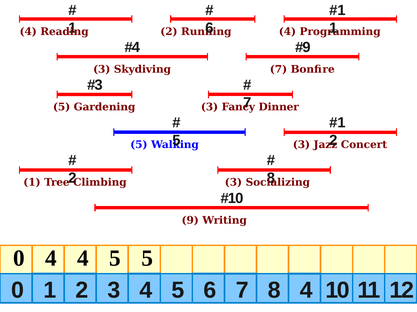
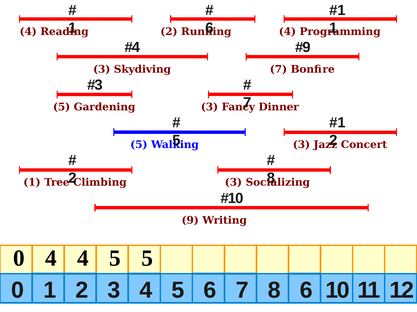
7 8 4: 4 -> 6 (306, 291)
